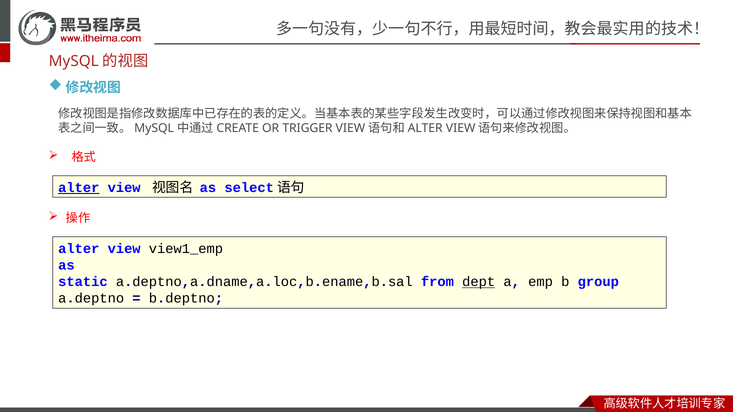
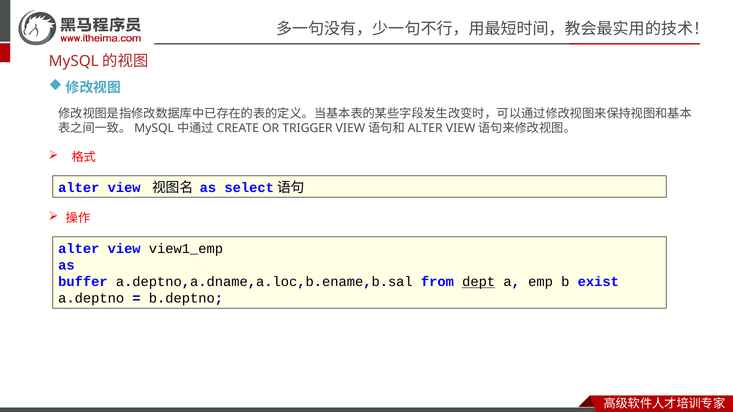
alter underline: present -> none (79, 188)
static: static -> buffer (83, 282)
group: group -> exist (598, 282)
